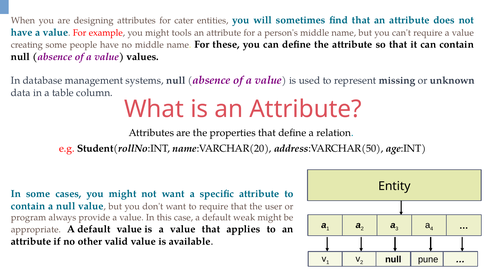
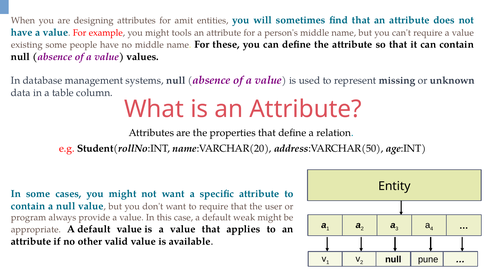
cater: cater -> amit (184, 21)
creating: creating -> existing (27, 45)
